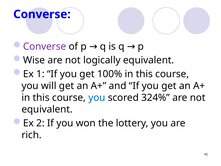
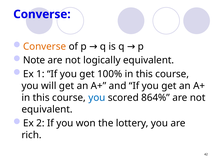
Converse colour: purple -> orange (45, 46)
Wise: Wise -> Note (34, 60)
324%: 324% -> 864% (156, 97)
